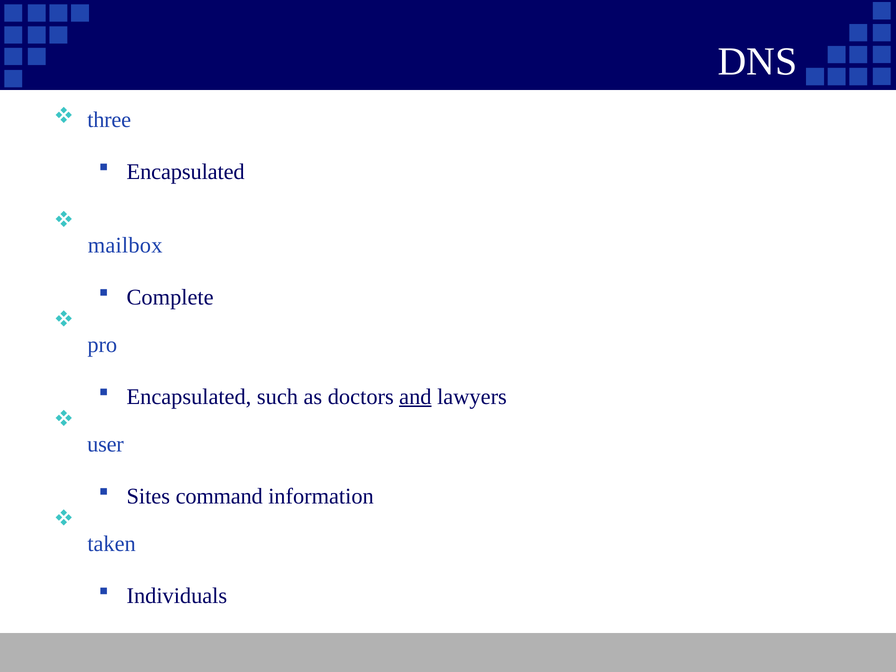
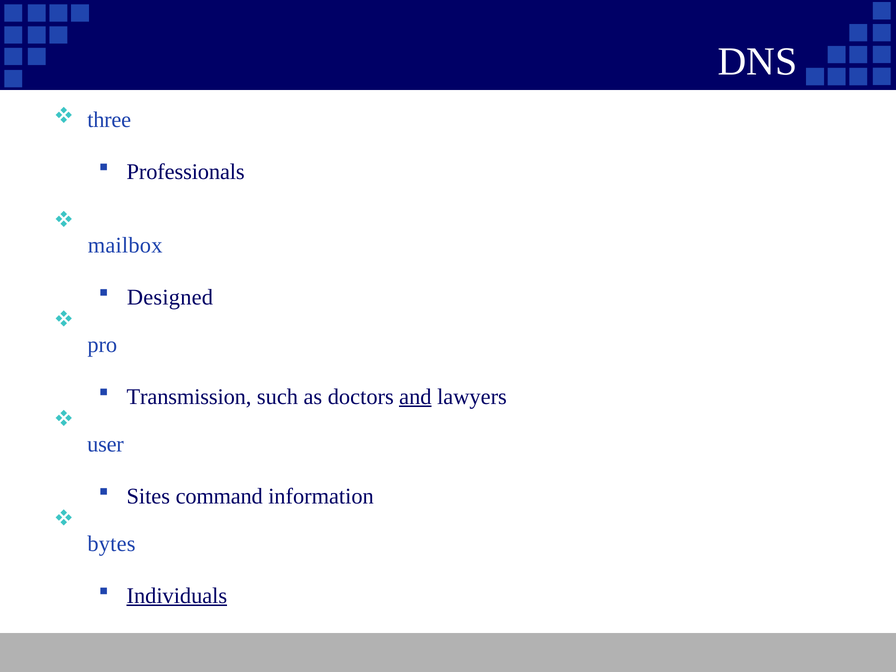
Encapsulated: Encapsulated -> Professionals (186, 172)
Complete: Complete -> Designed (170, 297)
Encapsulated: Encapsulated -> Transmission (189, 397)
taken: taken -> bytes (111, 544)
Individuals underline: none -> present (177, 596)
